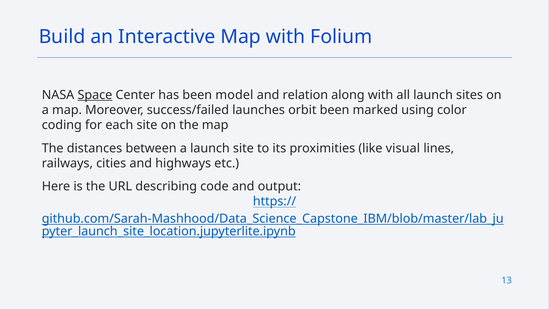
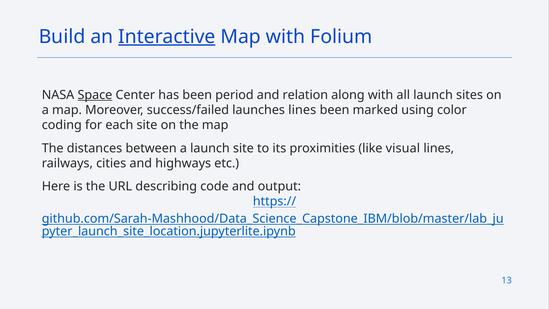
Interactive underline: none -> present (167, 37)
model: model -> period (234, 95)
launches orbit: orbit -> lines (302, 110)
